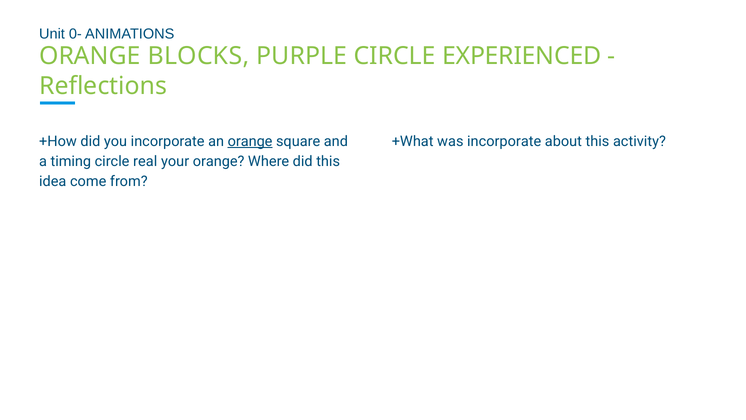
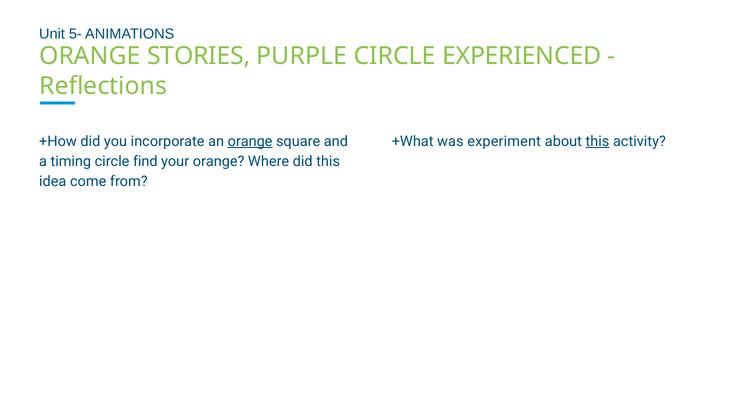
0-: 0- -> 5- (75, 34)
BLOCKS: BLOCKS -> STORIES (199, 56)
was incorporate: incorporate -> experiment (504, 141)
this underline: none -> present (597, 141)
real: real -> find (145, 161)
